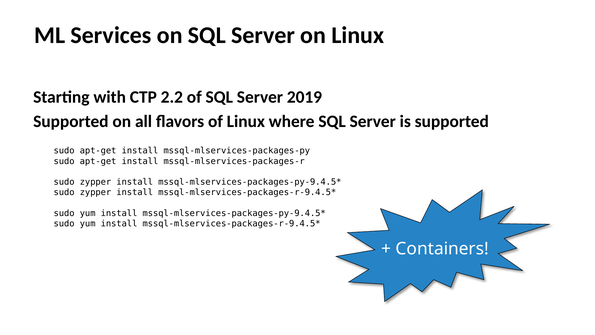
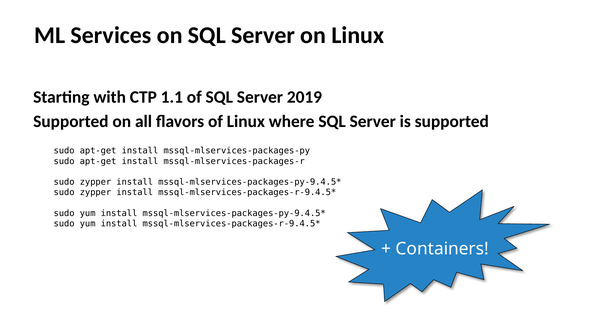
2.2: 2.2 -> 1.1 (172, 97)
